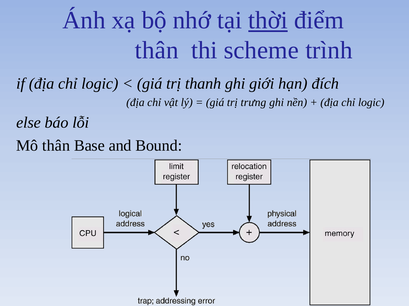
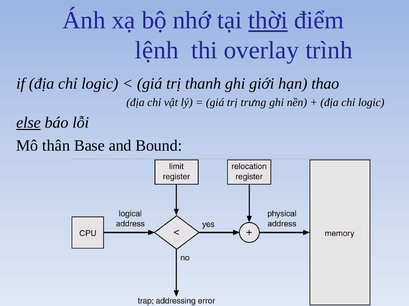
thân: thân -> lệnh (157, 50)
scheme: scheme -> overlay (261, 50)
đích: đích -> thao (325, 84)
else underline: none -> present (28, 123)
